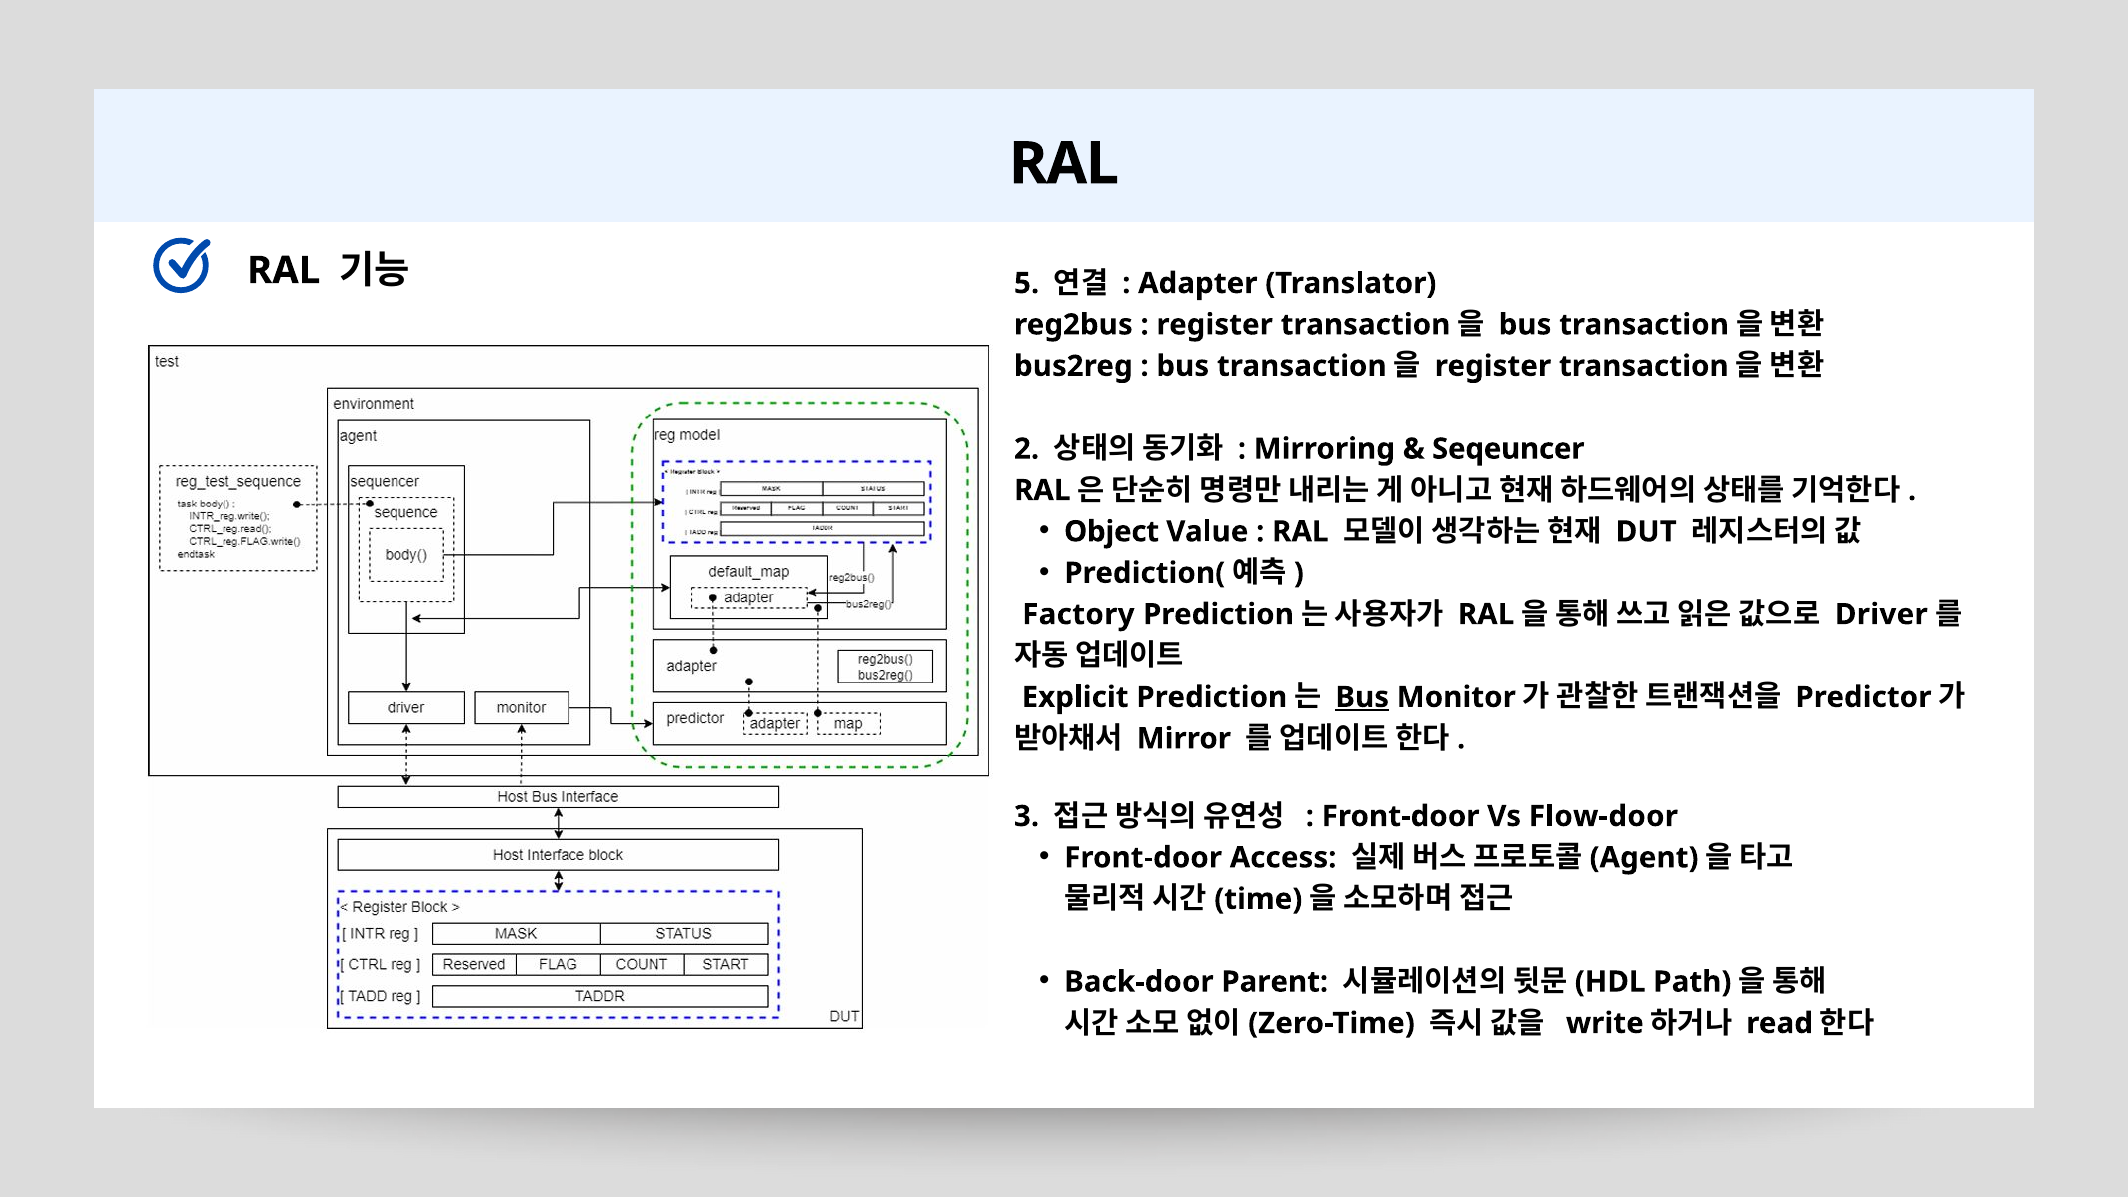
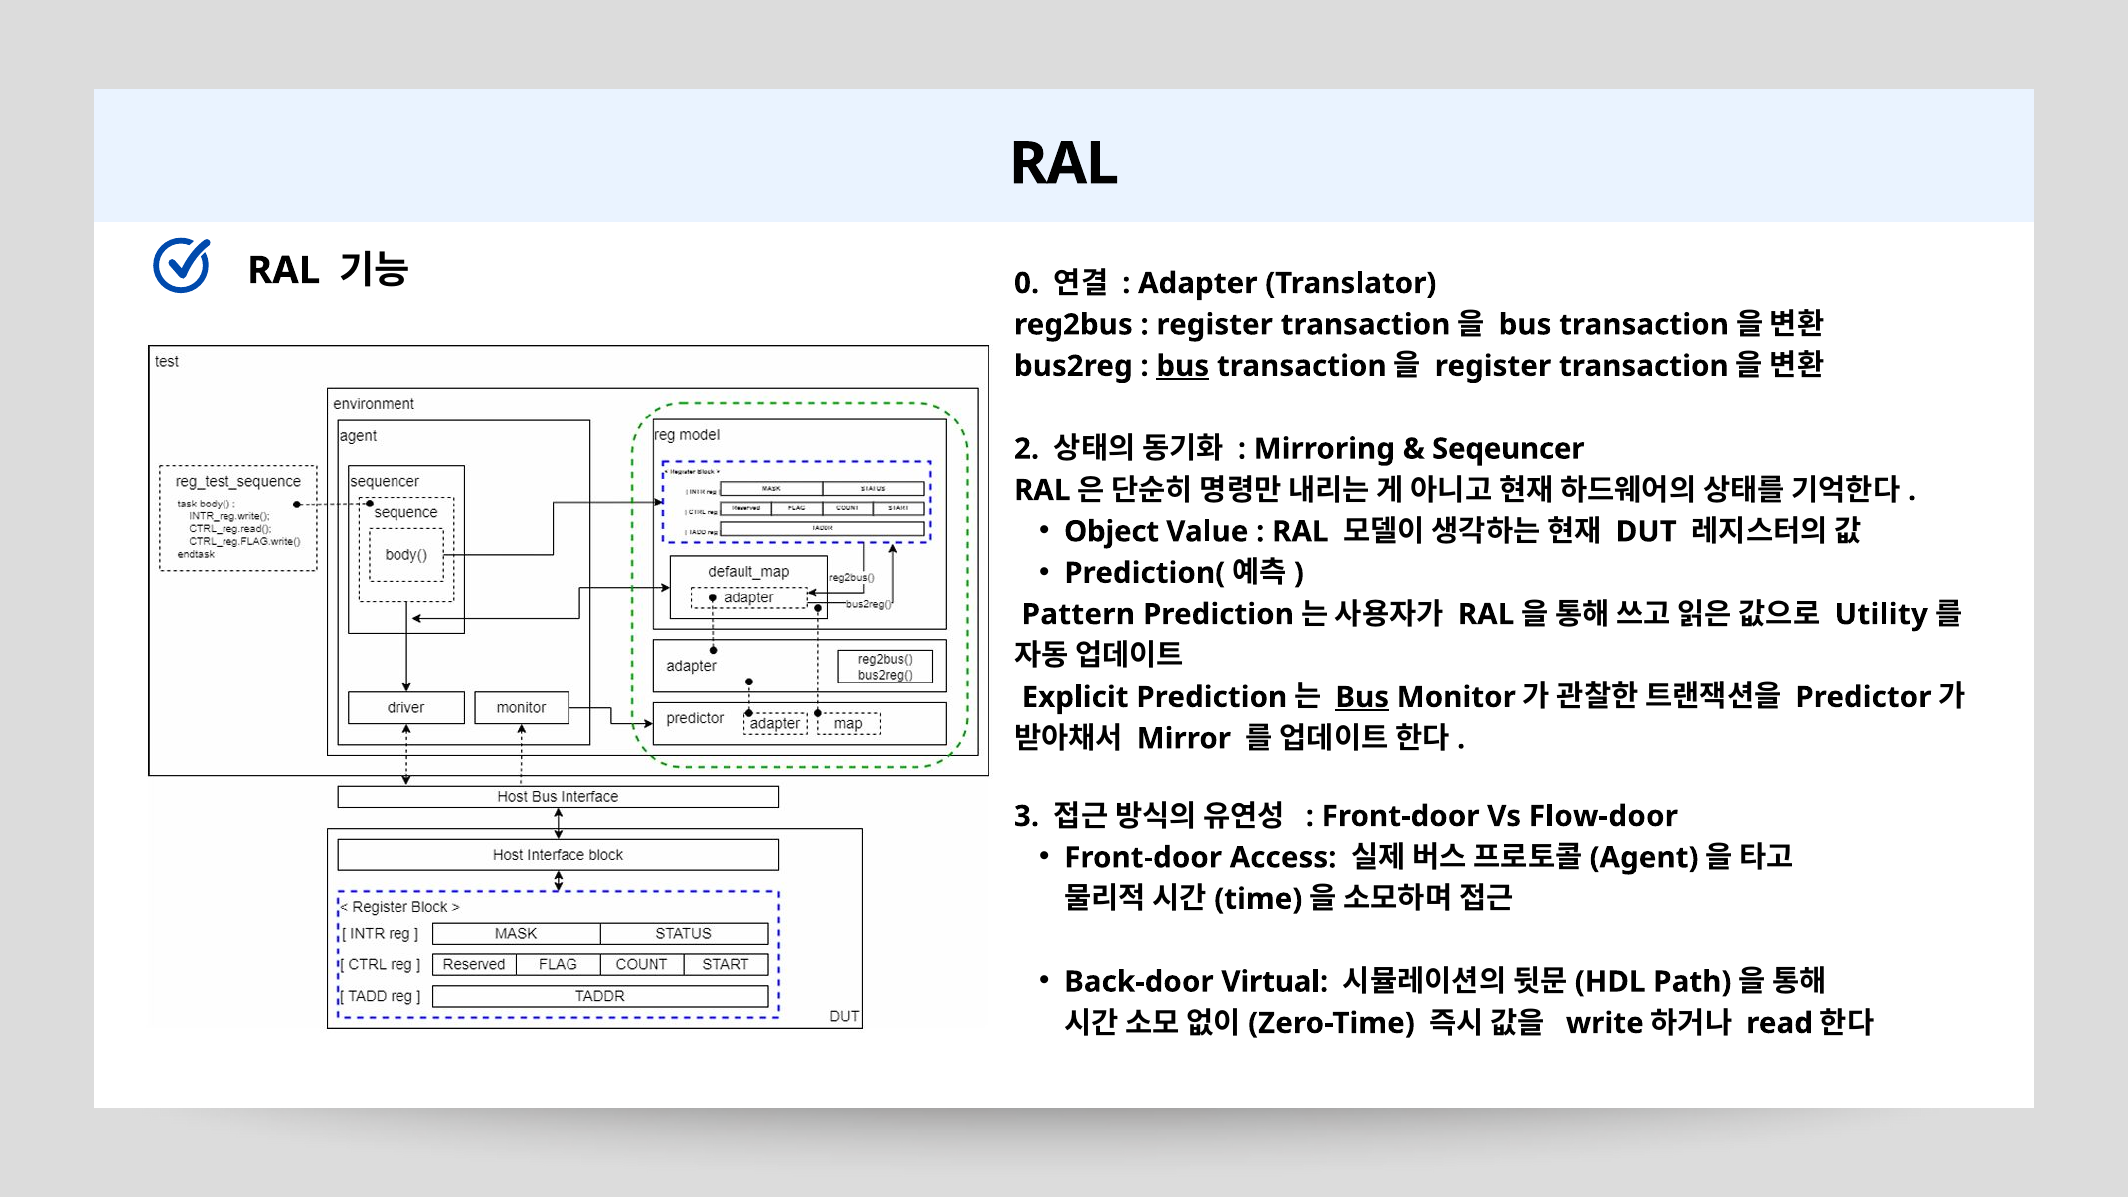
5: 5 -> 0 (1027, 283)
bus underline: none -> present (1183, 366)
Factory: Factory -> Pattern (1078, 614)
Driver: Driver -> Utility (1881, 614)
Parent: Parent -> Virtual (1275, 982)
